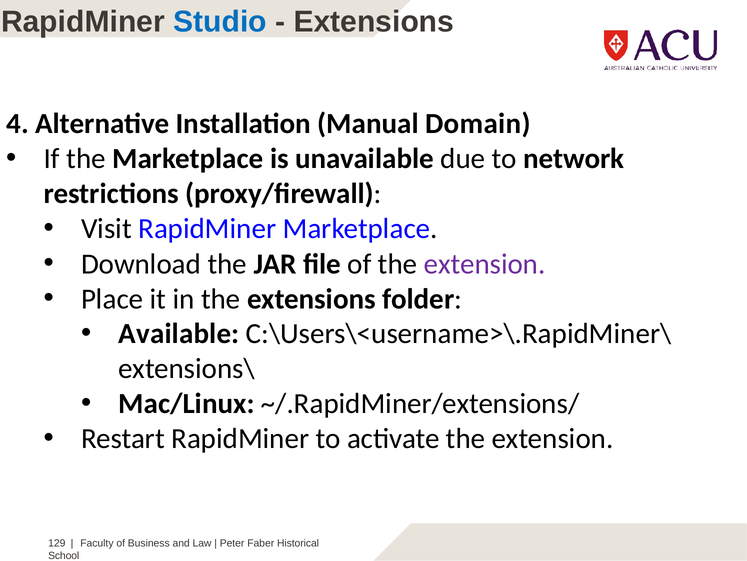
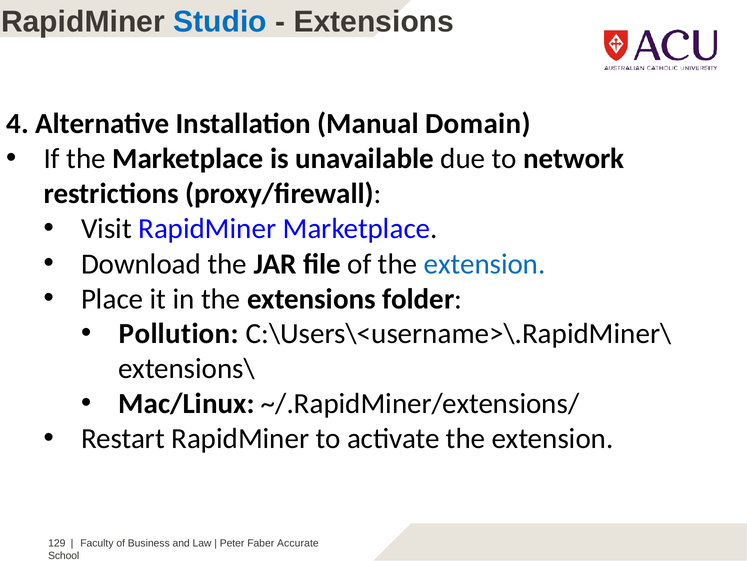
extension colour: purple -> blue (485, 264)
Available: Available -> Pollution (179, 333)
Historical: Historical -> Accurate (298, 543)
